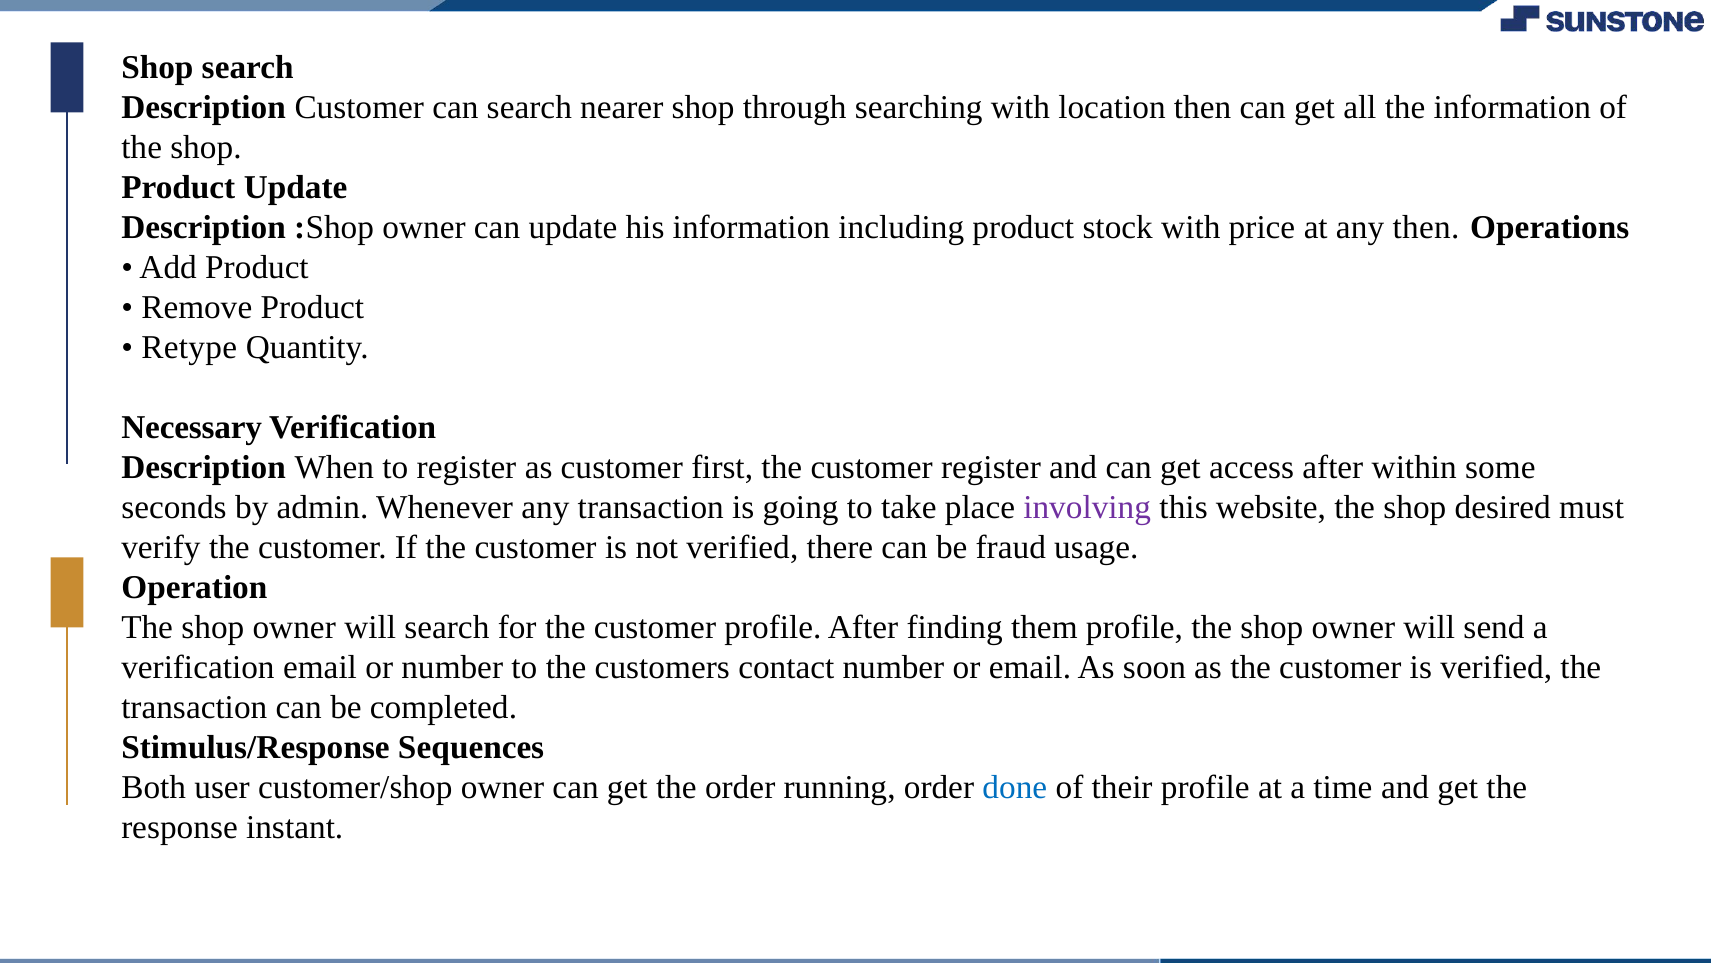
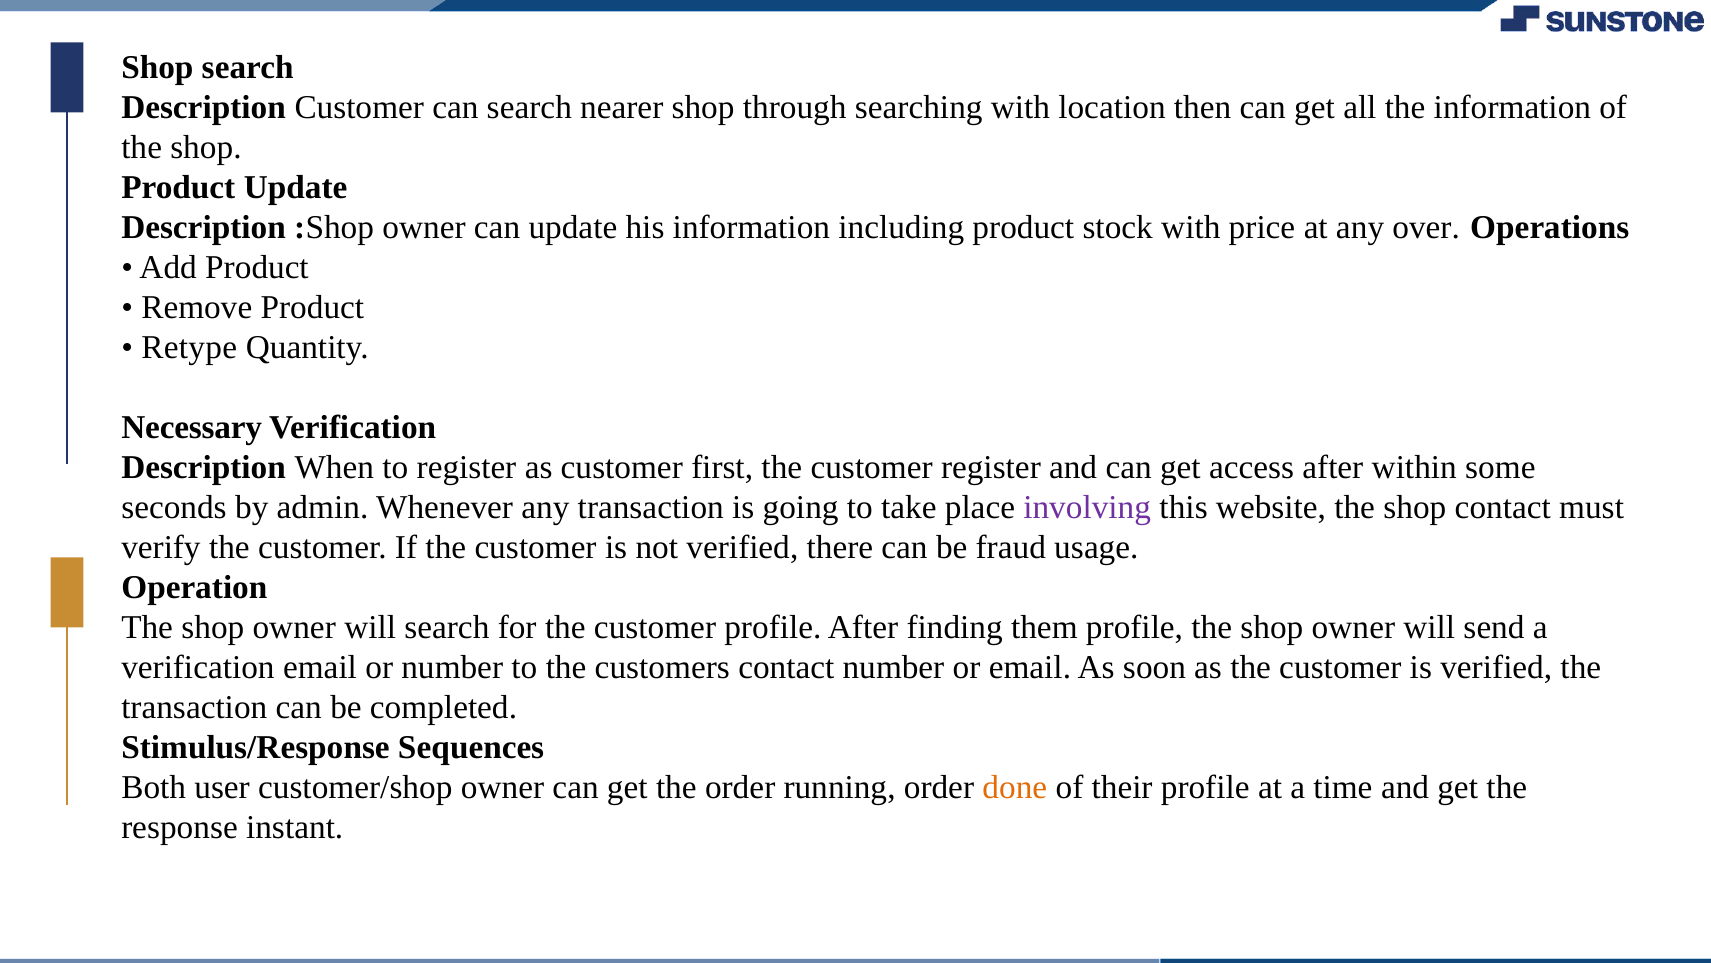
any then: then -> over (1426, 228)
shop desired: desired -> contact (1503, 507)
done colour: blue -> orange (1015, 787)
